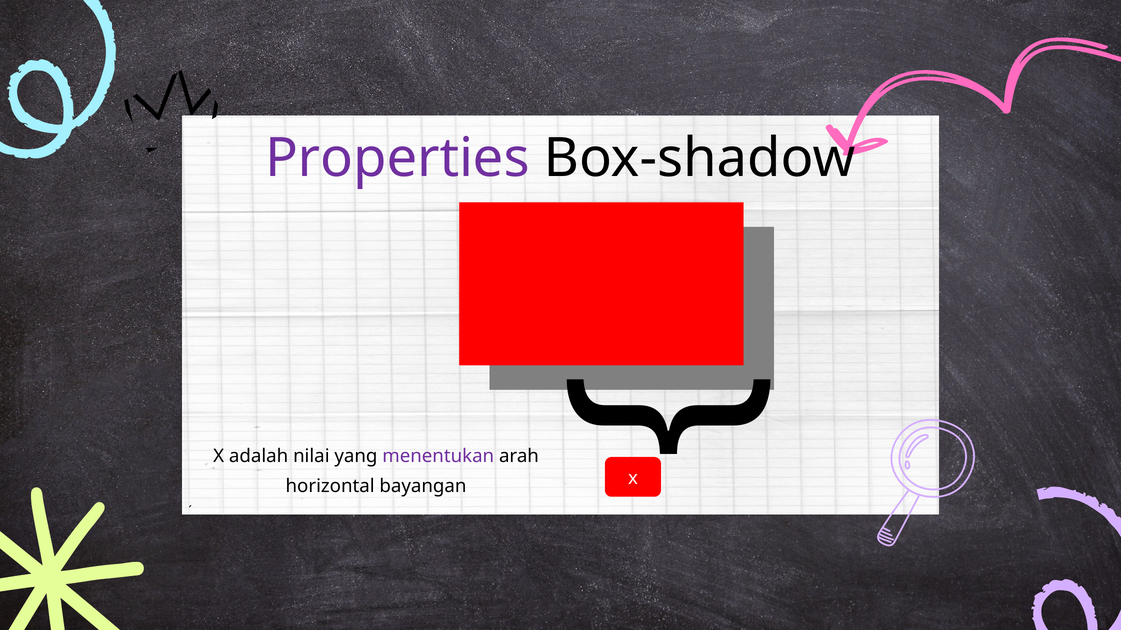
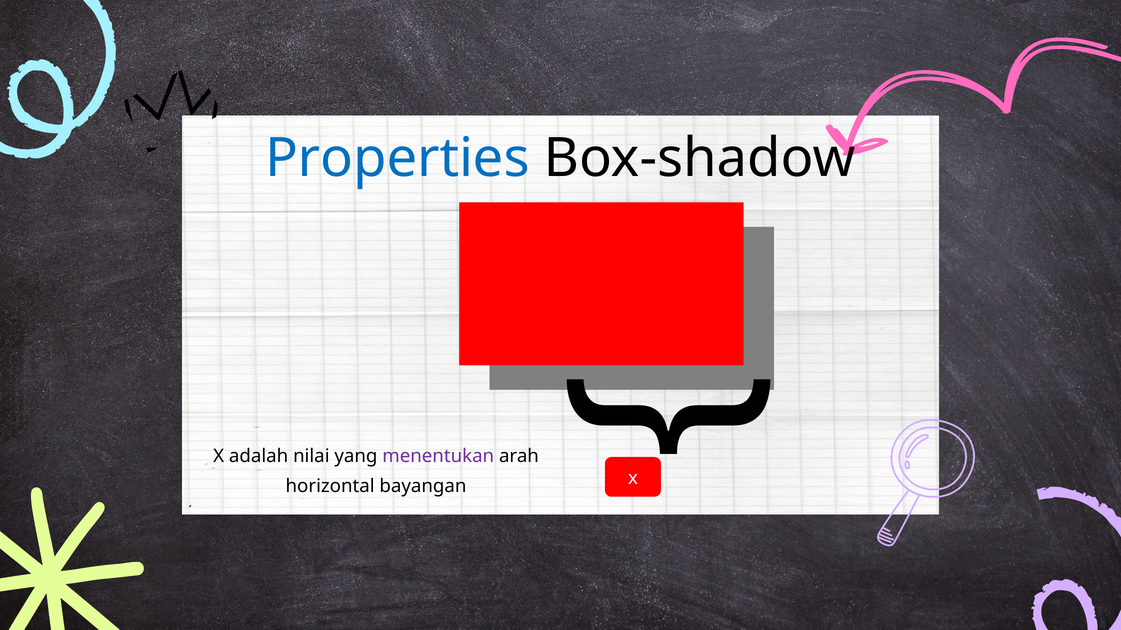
Properties colour: purple -> blue (397, 158)
